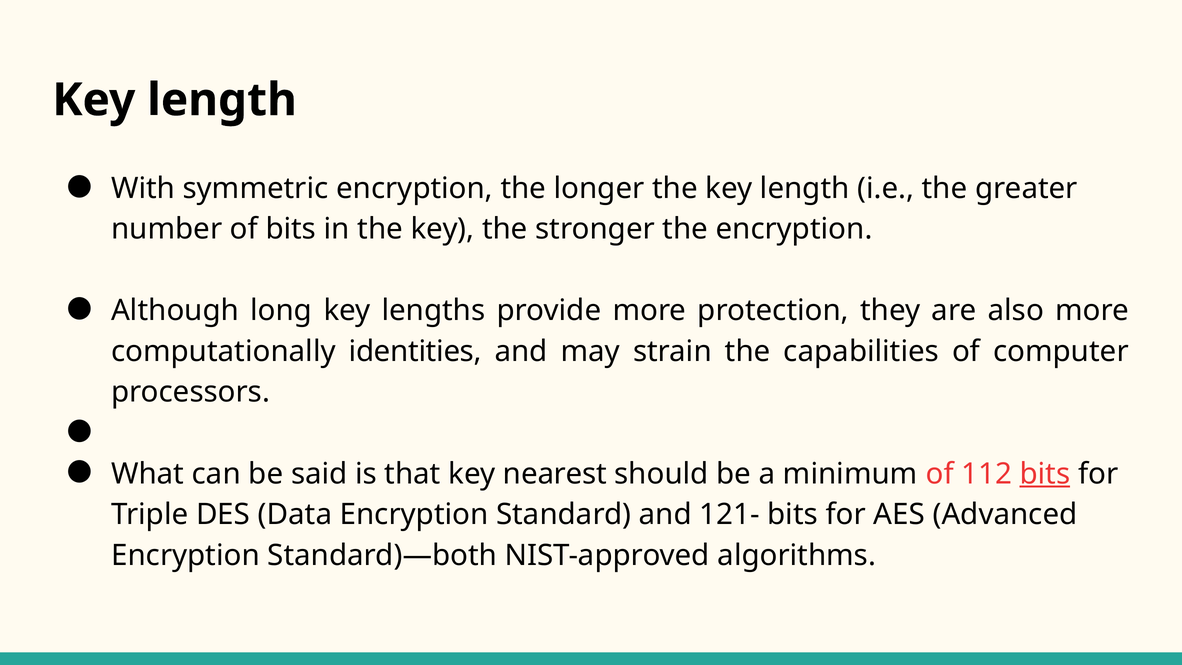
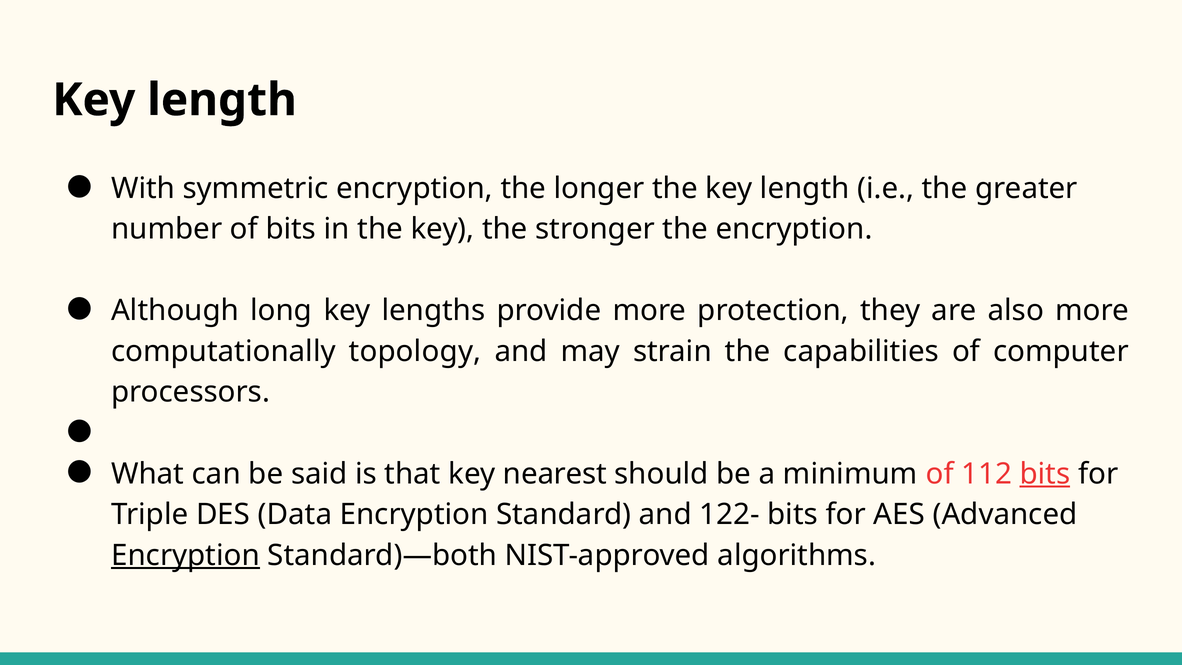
identities: identities -> topology (415, 351)
121-: 121- -> 122- (730, 514)
Encryption underline: none -> present (186, 555)
